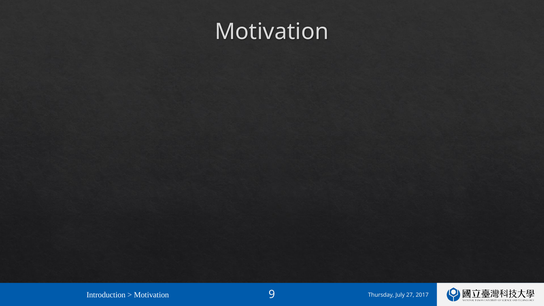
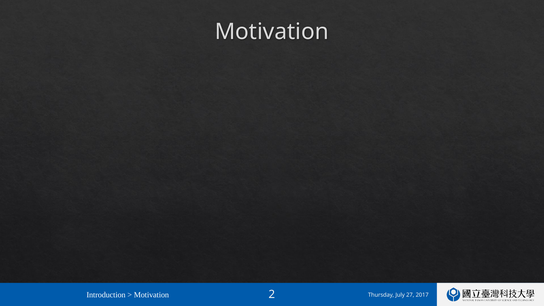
9: 9 -> 2 (272, 294)
